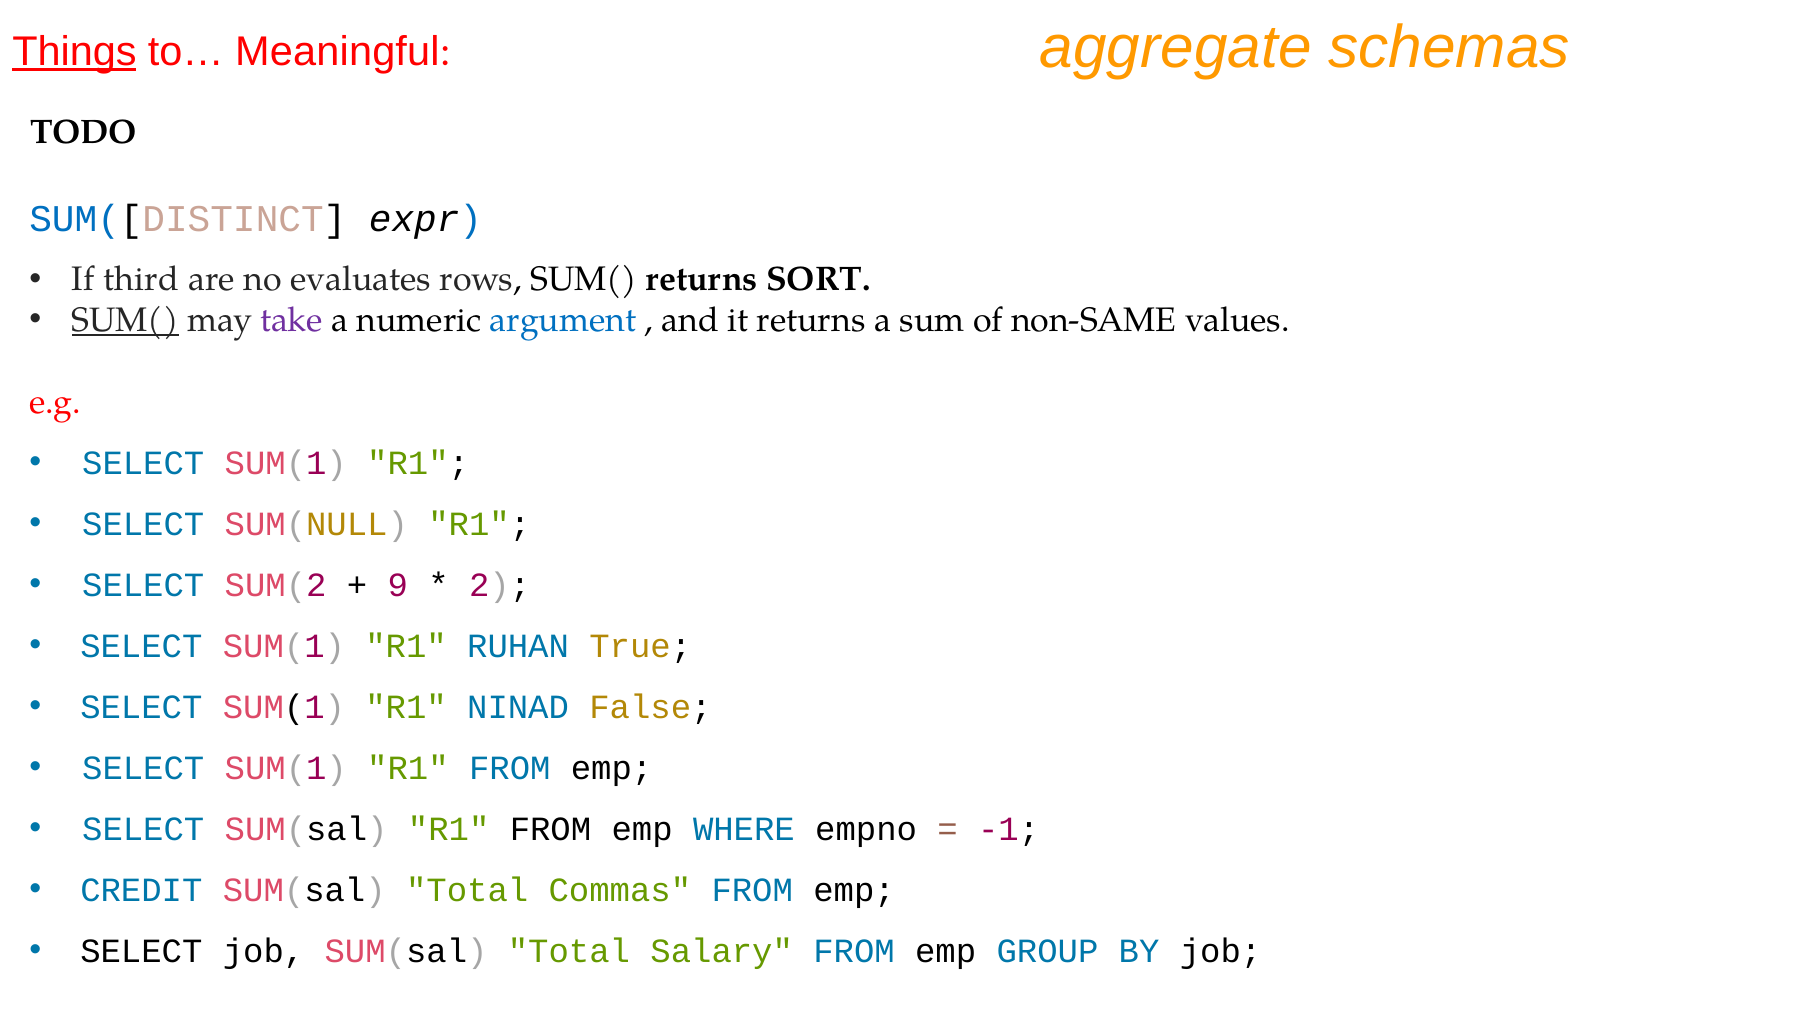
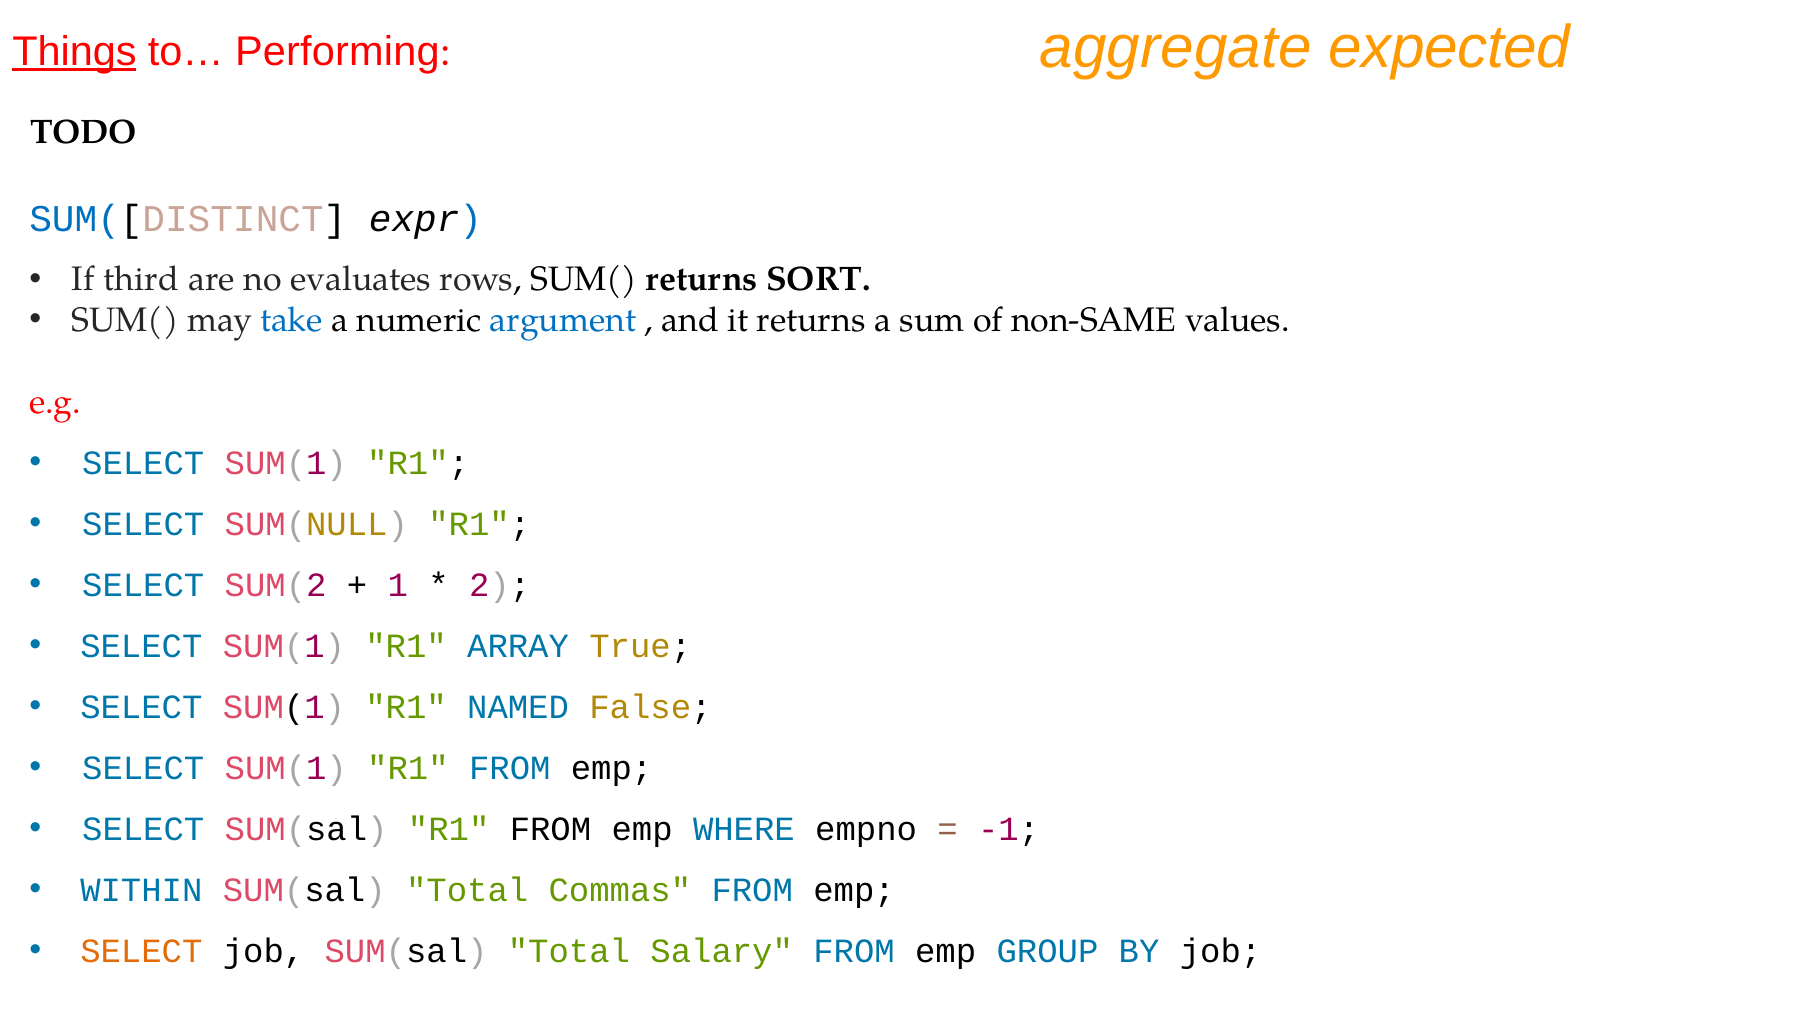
Meaningful: Meaningful -> Performing (337, 52)
schemas: schemas -> expected (1449, 47)
SUM( underline: present -> none (125, 320)
take colour: purple -> blue (292, 320)
9: 9 -> 1 (398, 585)
RUHAN: RUHAN -> ARRAY (518, 646)
NINAD: NINAD -> NAMED (518, 707)
CREDIT: CREDIT -> WITHIN (141, 891)
SELECT colour: black -> orange (141, 952)
